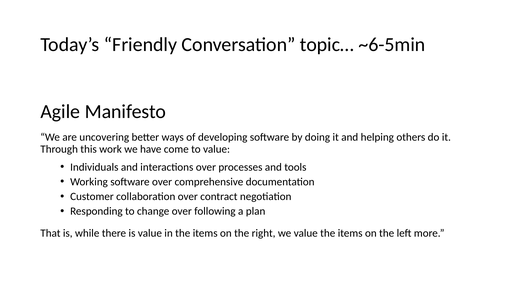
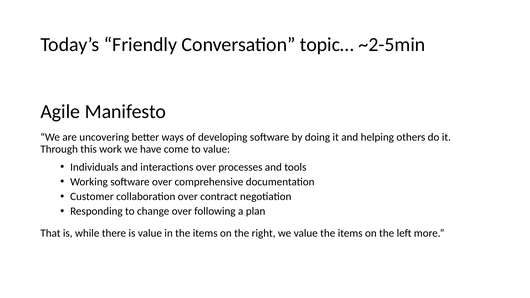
~6-5min: ~6-5min -> ~2-5min (392, 45)
